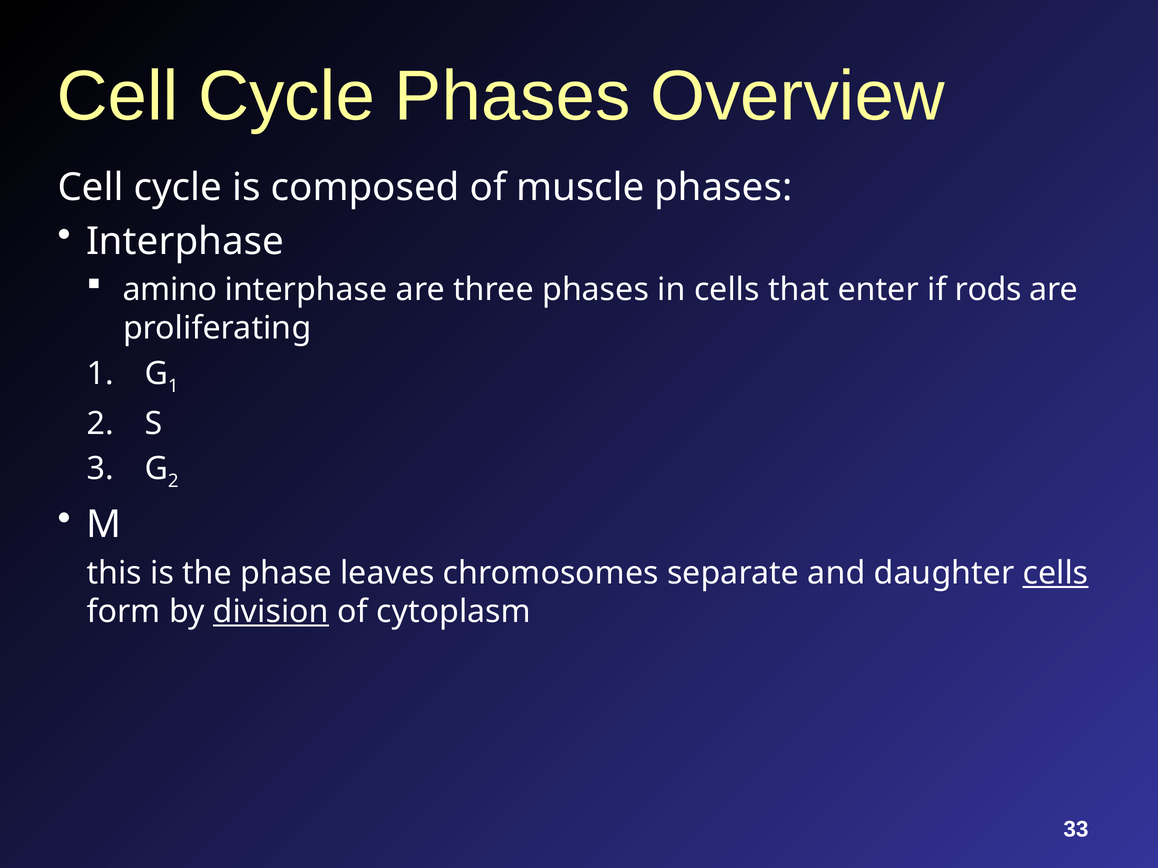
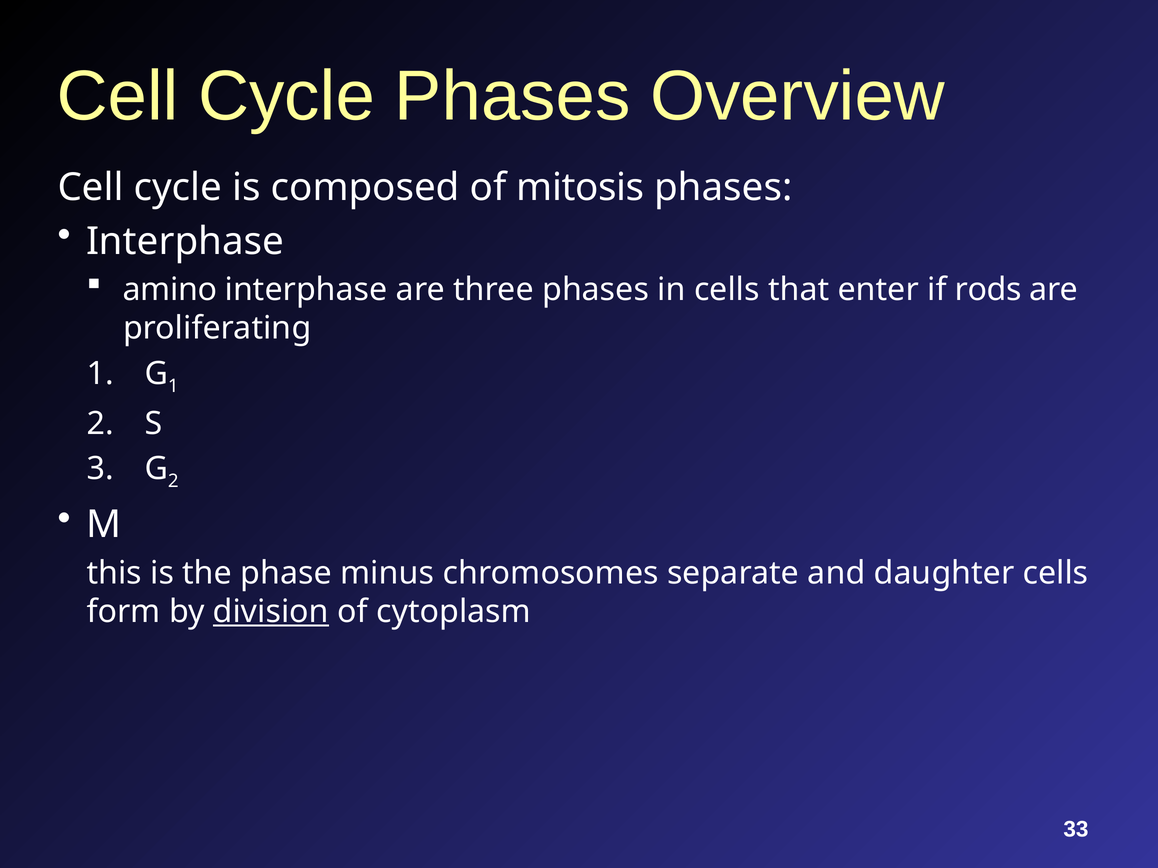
muscle: muscle -> mitosis (580, 187)
leaves: leaves -> minus (387, 573)
cells underline: present -> none (1056, 573)
